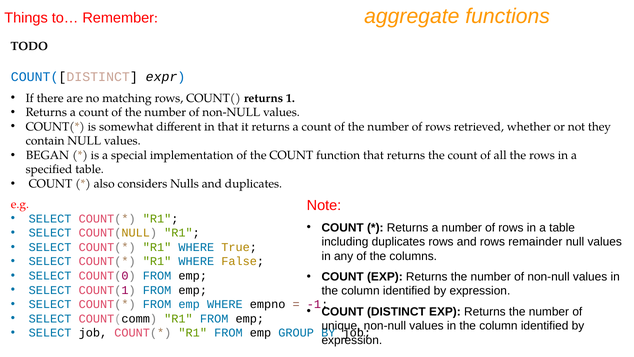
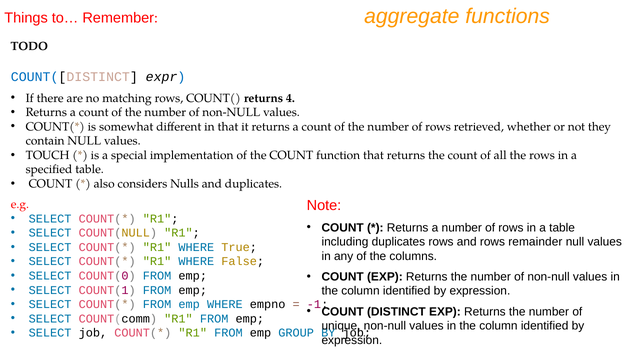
1: 1 -> 4 (290, 98)
BEGAN: BEGAN -> TOUCH (48, 155)
